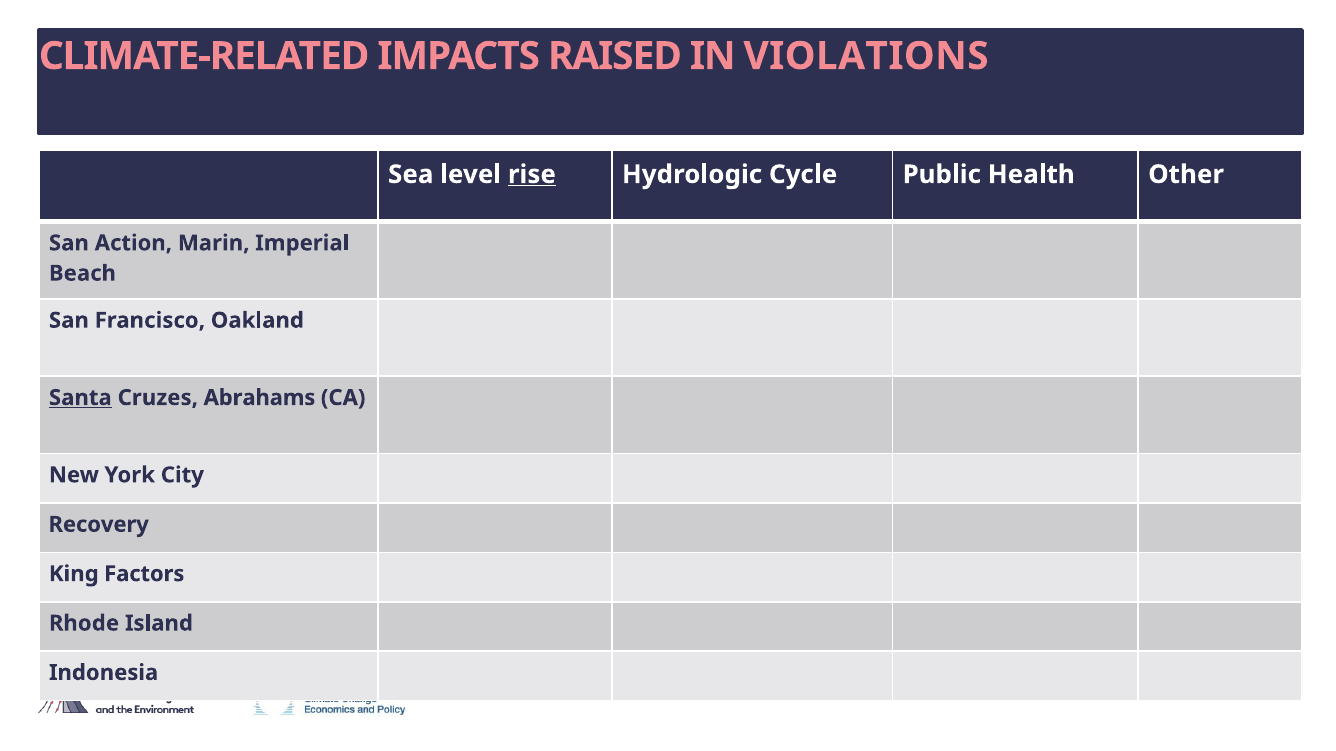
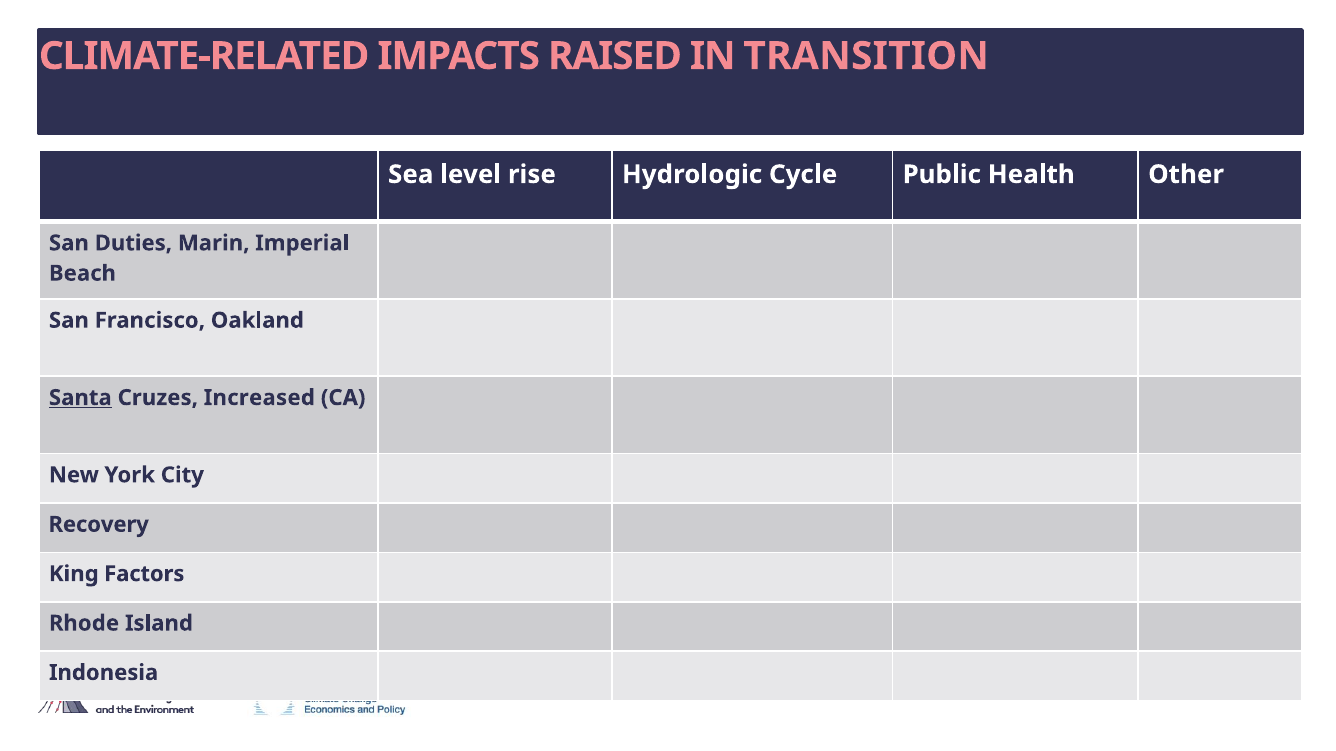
VIOLATIONS: VIOLATIONS -> TRANSITION (866, 56)
rise underline: present -> none (532, 175)
Action: Action -> Duties (133, 243)
Abrahams: Abrahams -> Increased (259, 398)
